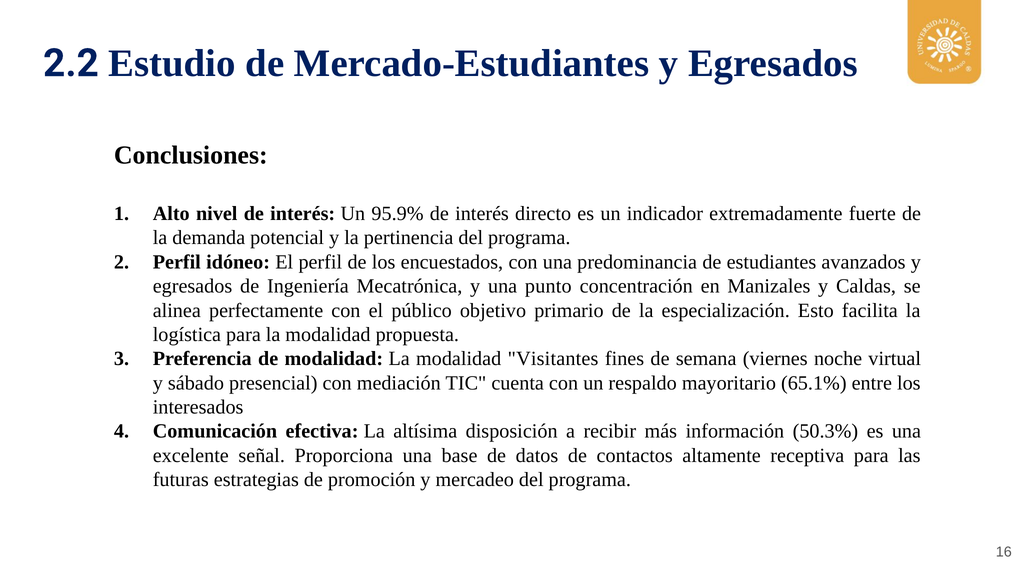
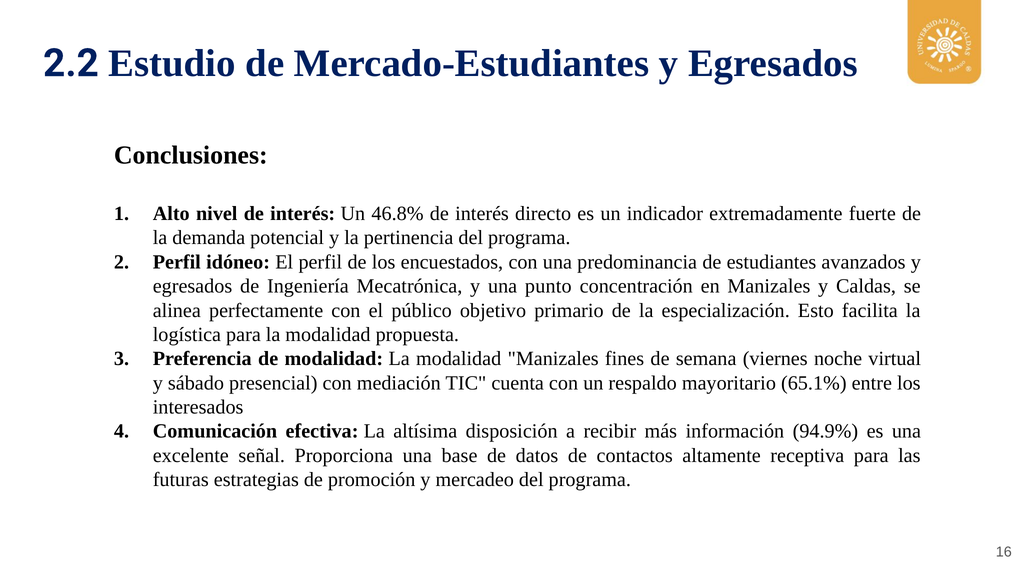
95.9%: 95.9% -> 46.8% (398, 213)
modalidad Visitantes: Visitantes -> Manizales (553, 359)
50.3%: 50.3% -> 94.9% (825, 431)
